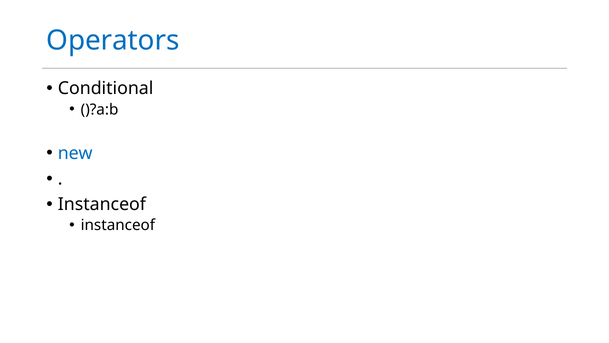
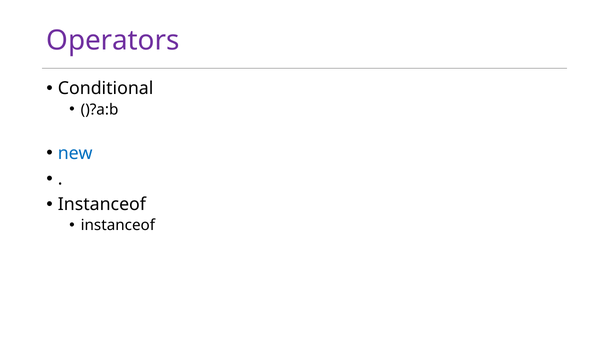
Operators colour: blue -> purple (113, 41)
